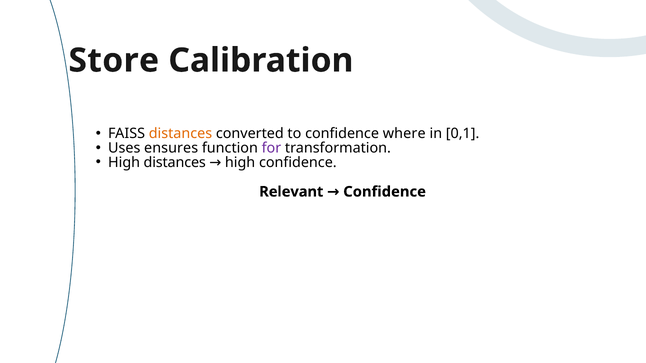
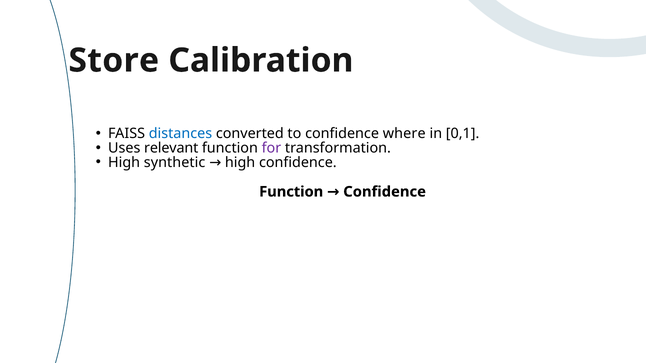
distances colour: orange -> blue (180, 134)
ensures: ensures -> relevant (171, 148)
High distances: distances -> synthetic (175, 163)
Relevant: Relevant -> Function (291, 192)
